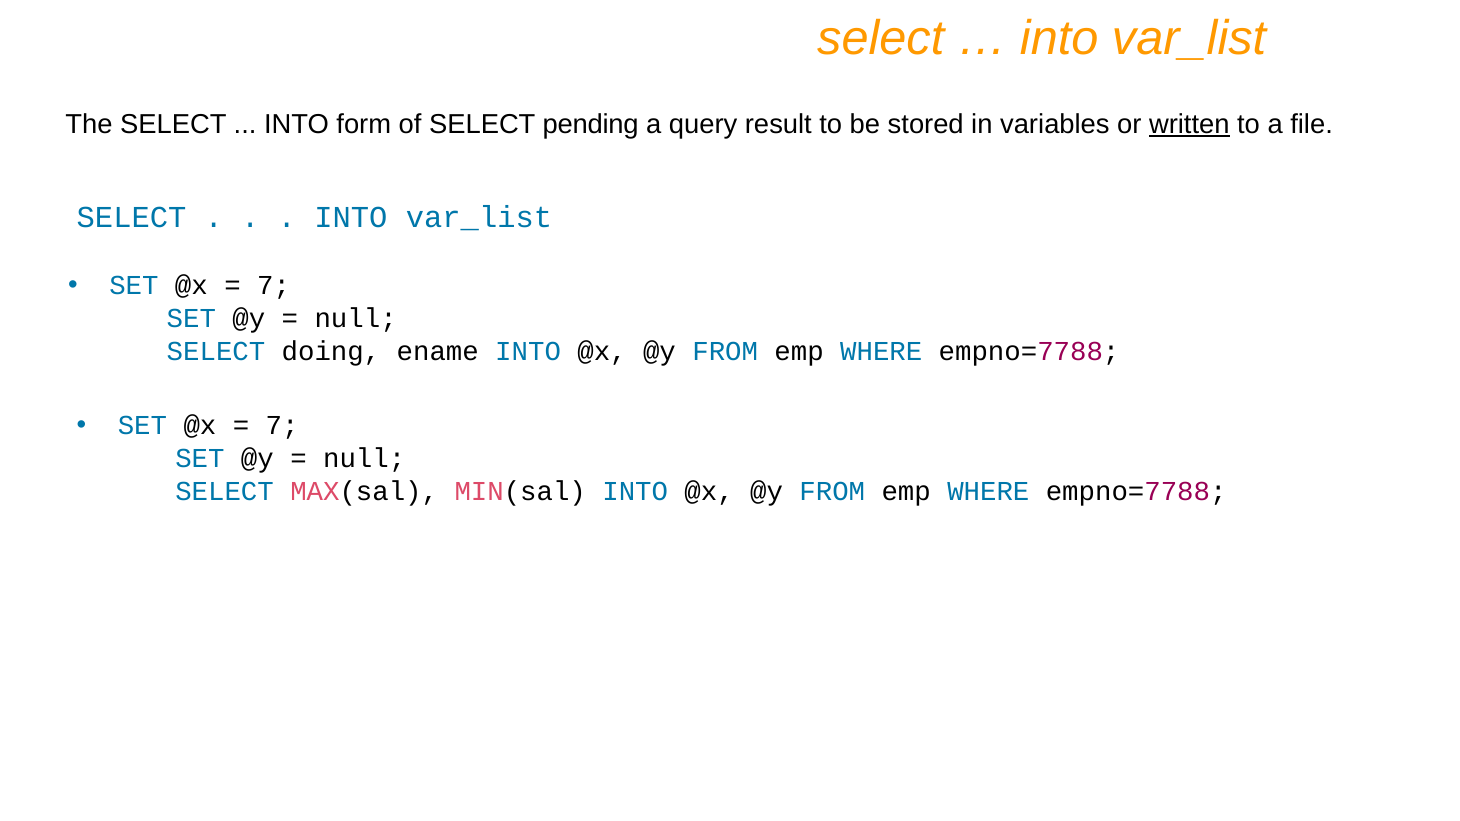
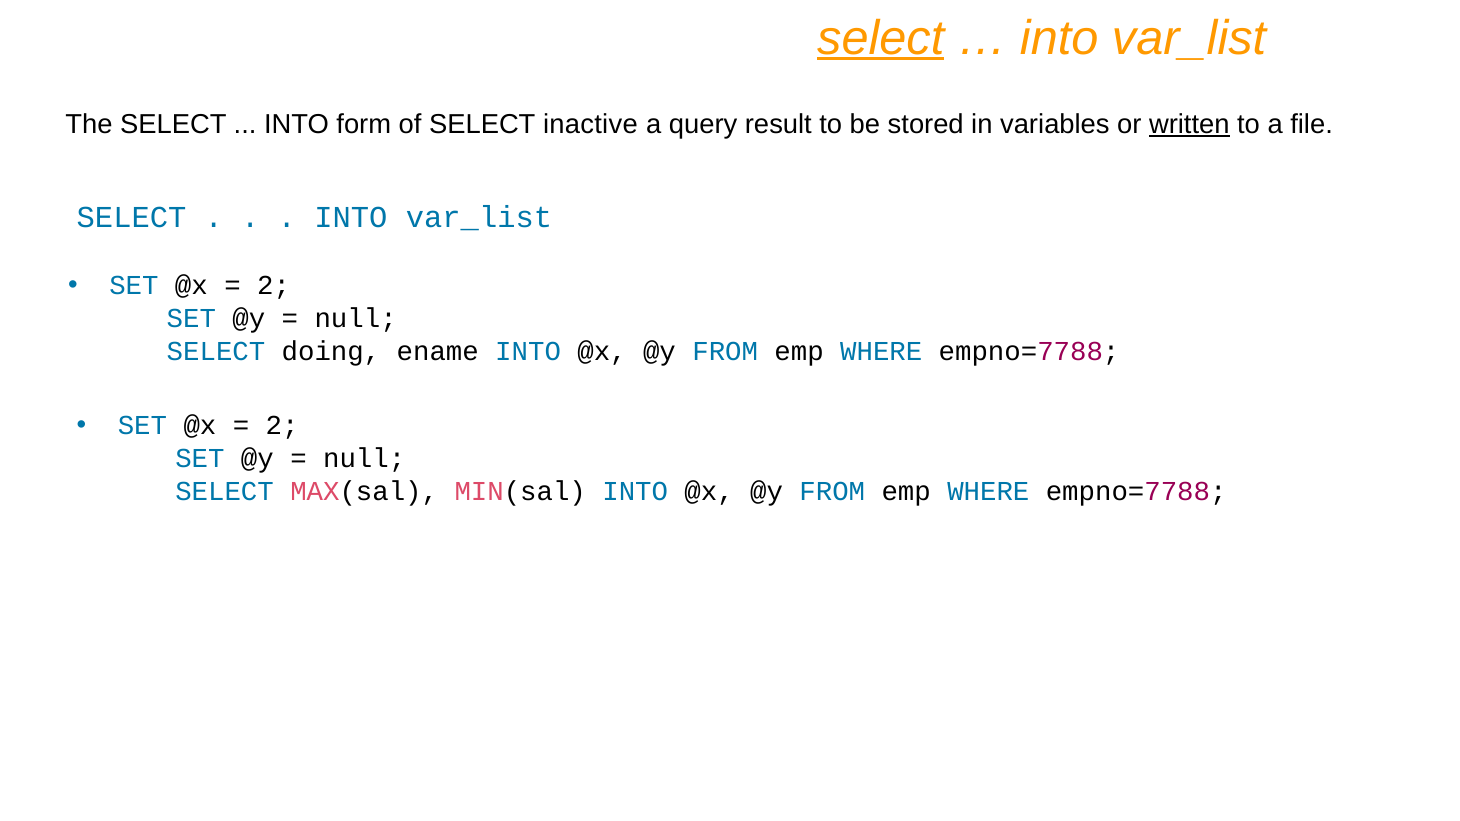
select underline: none -> present (881, 38)
pending: pending -> inactive (590, 124)
7: 7 -> 2 (274, 286)
7: 7 -> 2 (282, 426)
